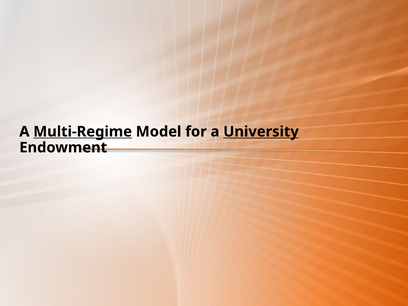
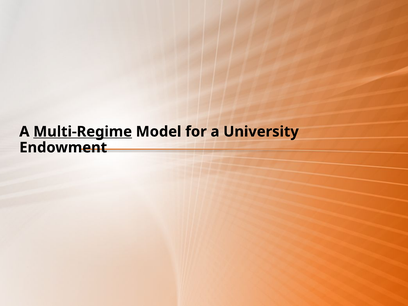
University underline: present -> none (261, 132)
